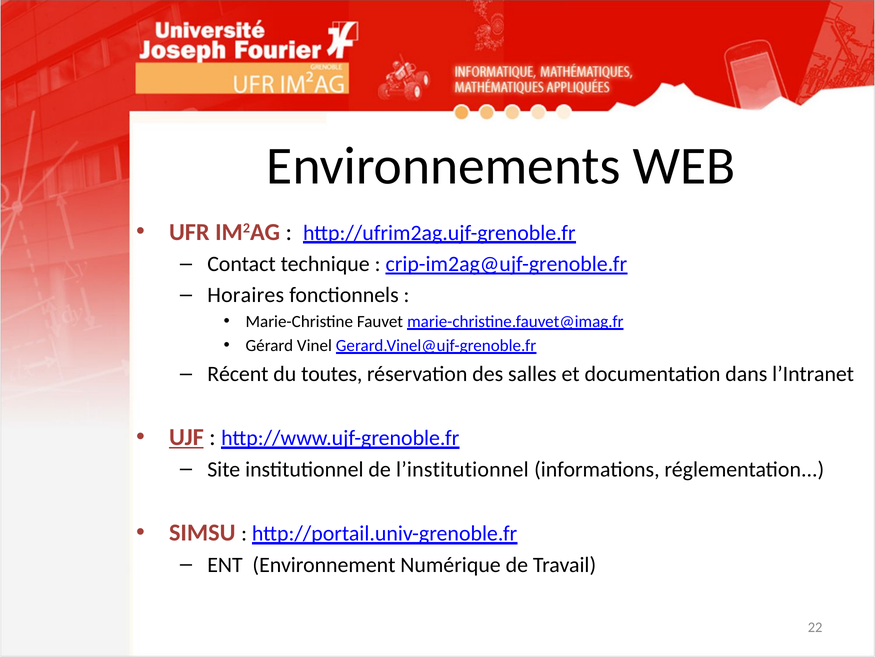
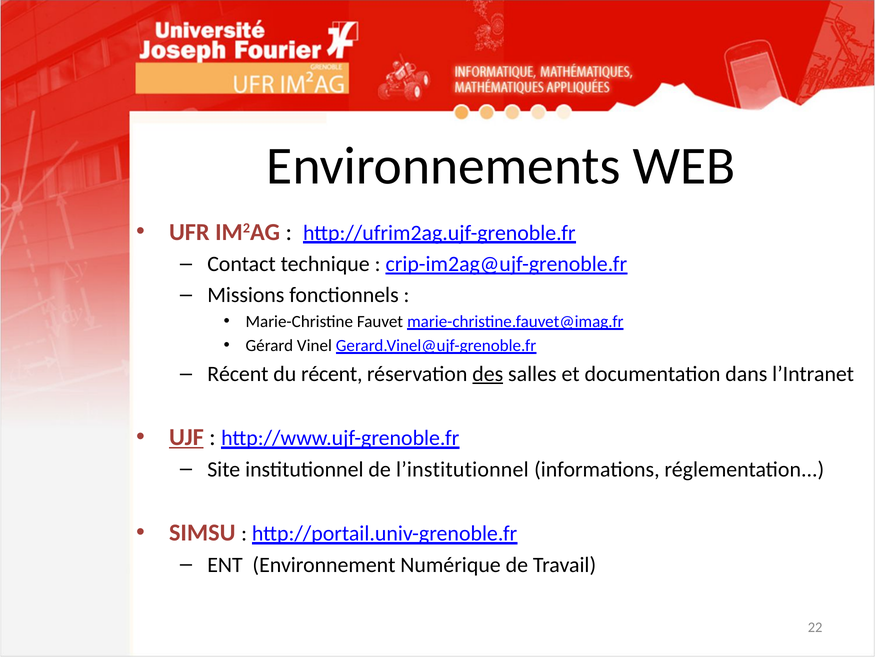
Horaires: Horaires -> Missions (246, 295)
du toutes: toutes -> récent (332, 374)
des underline: none -> present (488, 374)
